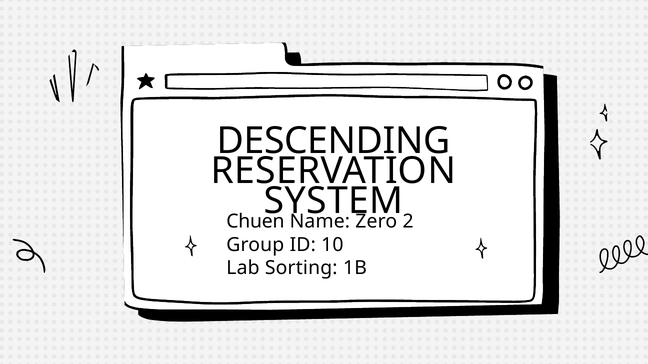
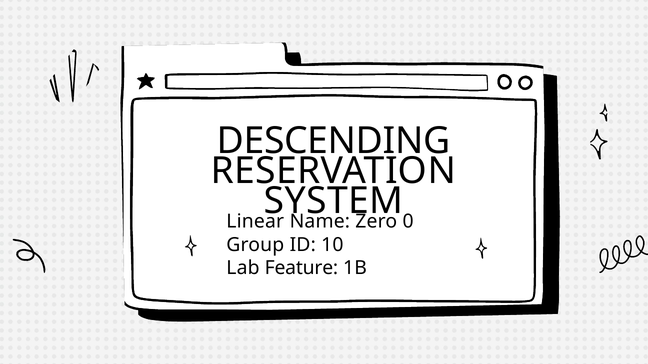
Chuen: Chuen -> Linear (255, 222)
2: 2 -> 0 (408, 222)
Sorting: Sorting -> Feature (301, 268)
